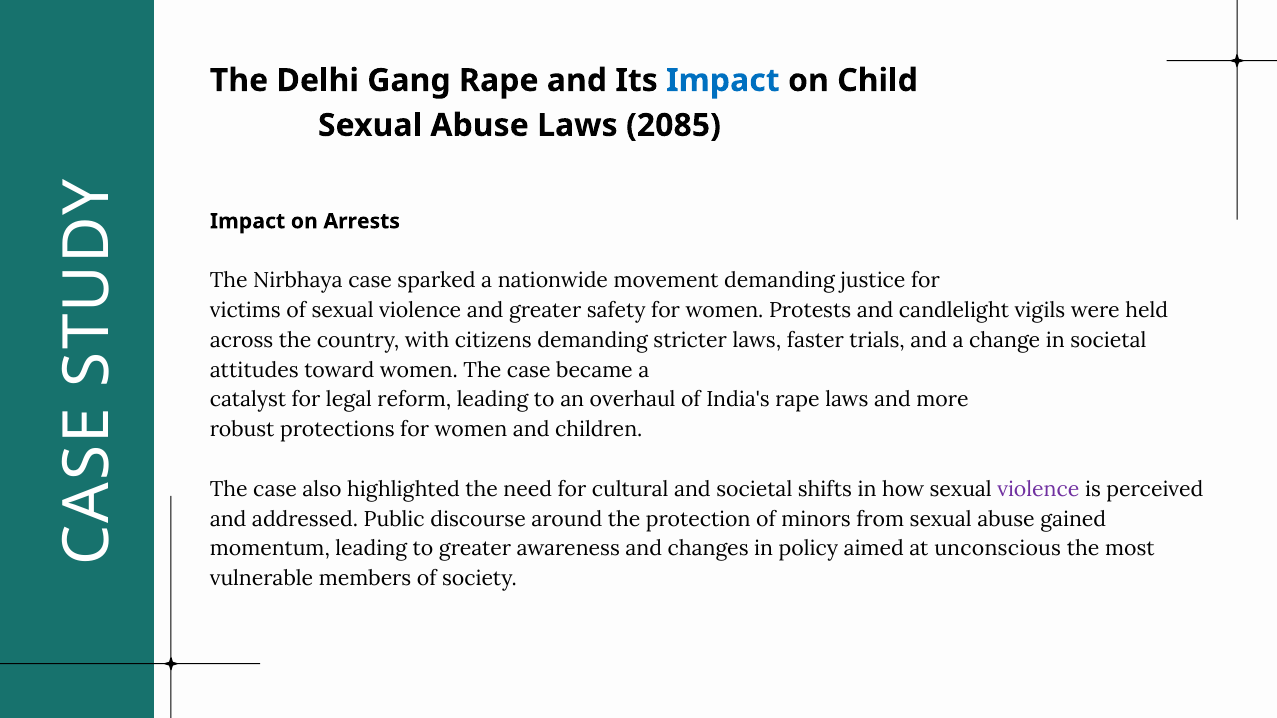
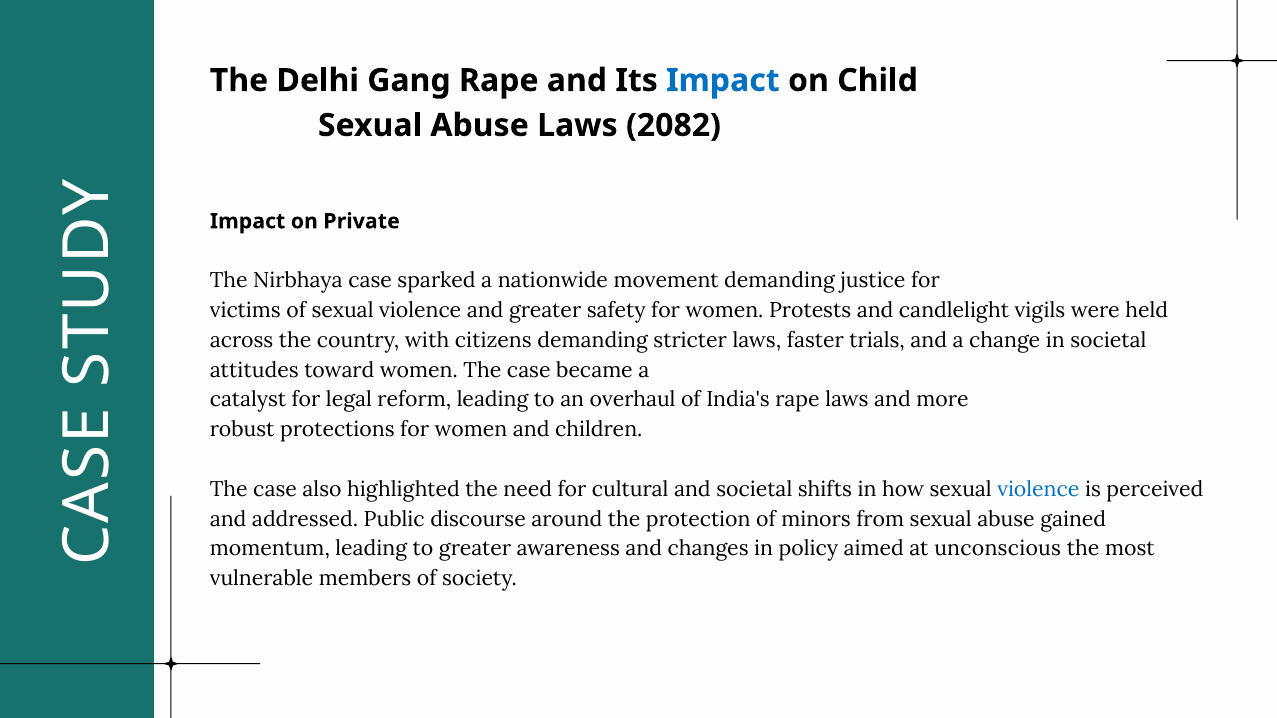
2085: 2085 -> 2082 (673, 125)
Arrests: Arrests -> Private (362, 221)
violence colour: purple -> blue (1038, 489)
